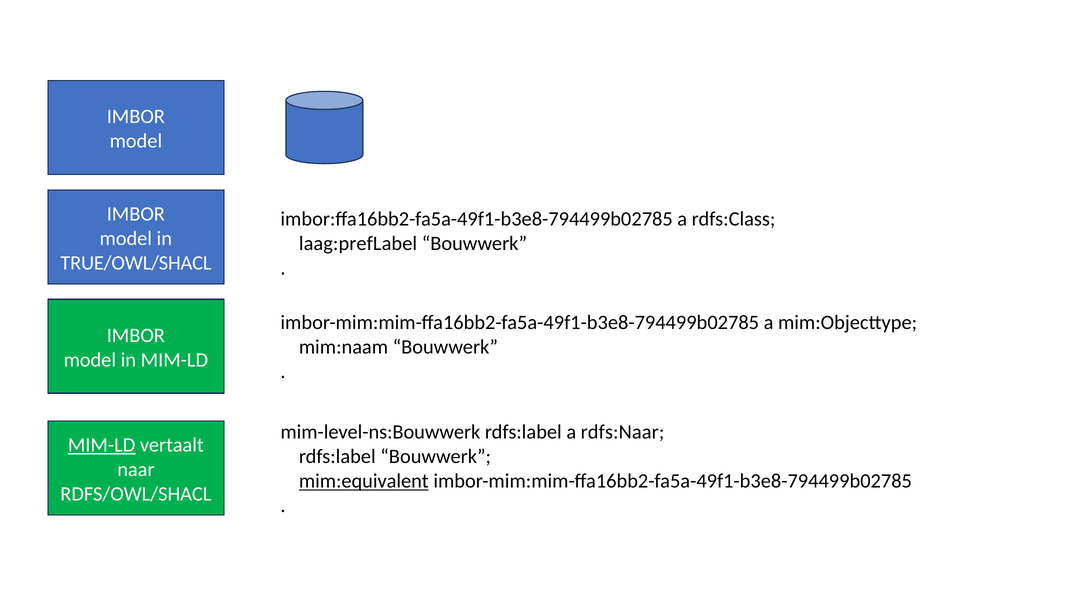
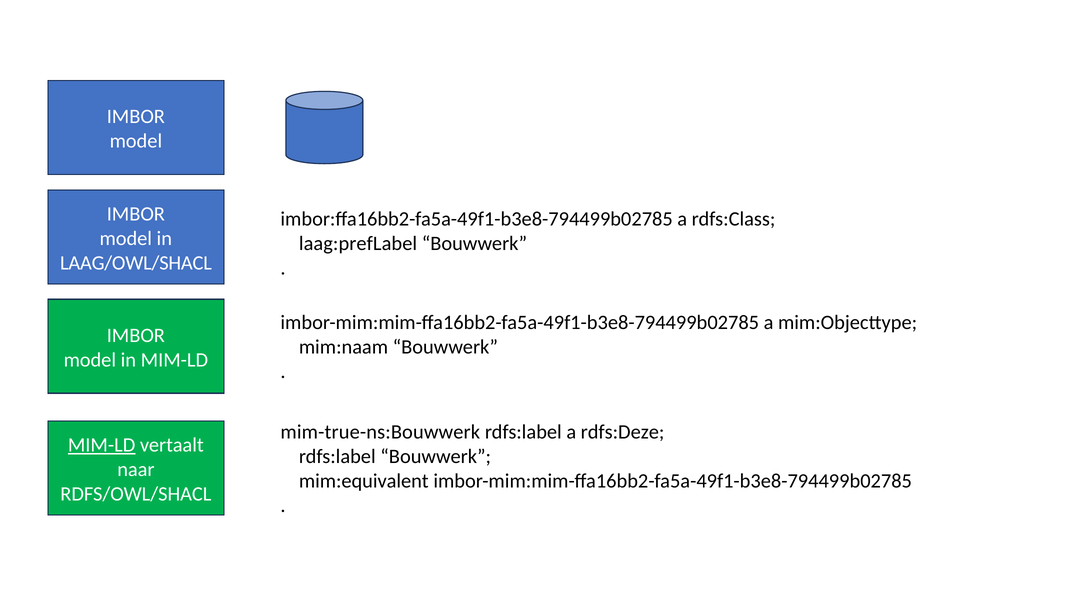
TRUE/OWL/SHACL: TRUE/OWL/SHACL -> LAAG/OWL/SHACL (136, 263)
mim-level-ns:Bouwwerk: mim-level-ns:Bouwwerk -> mim-true-ns:Bouwwerk (380, 432)
rdfs:Naar: rdfs:Naar -> rdfs:Deze (623, 432)
mim:equivalent underline: present -> none (364, 481)
